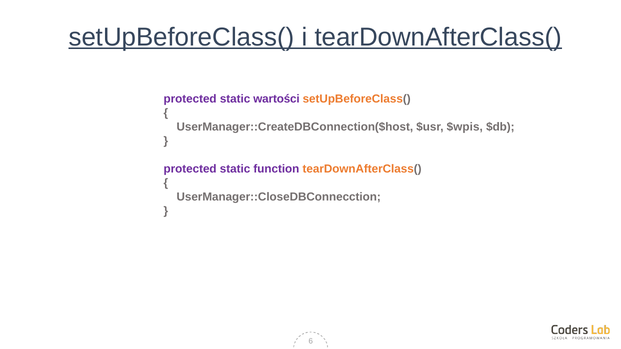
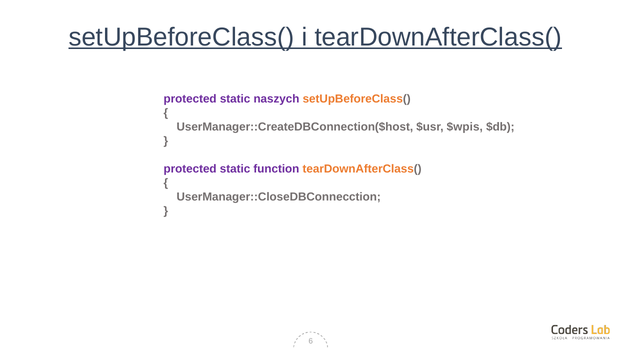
wartości: wartości -> naszych (276, 99)
